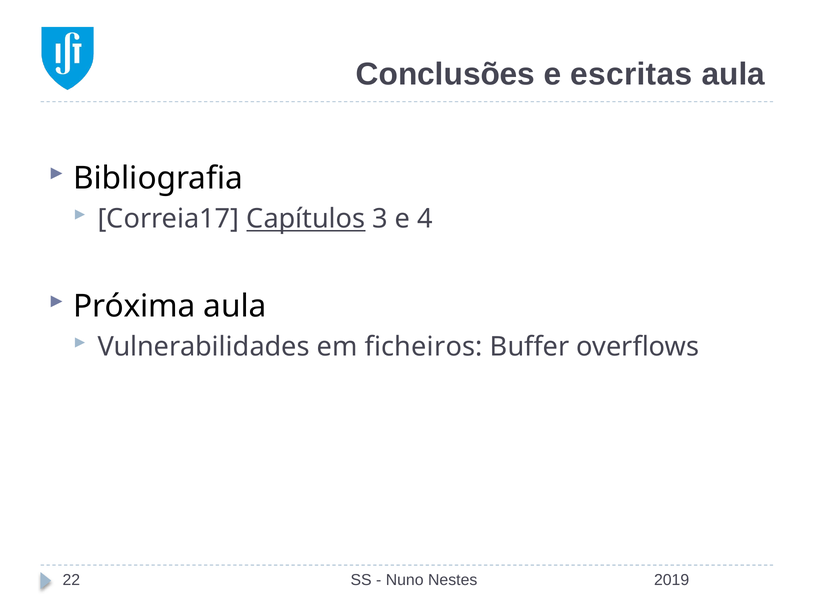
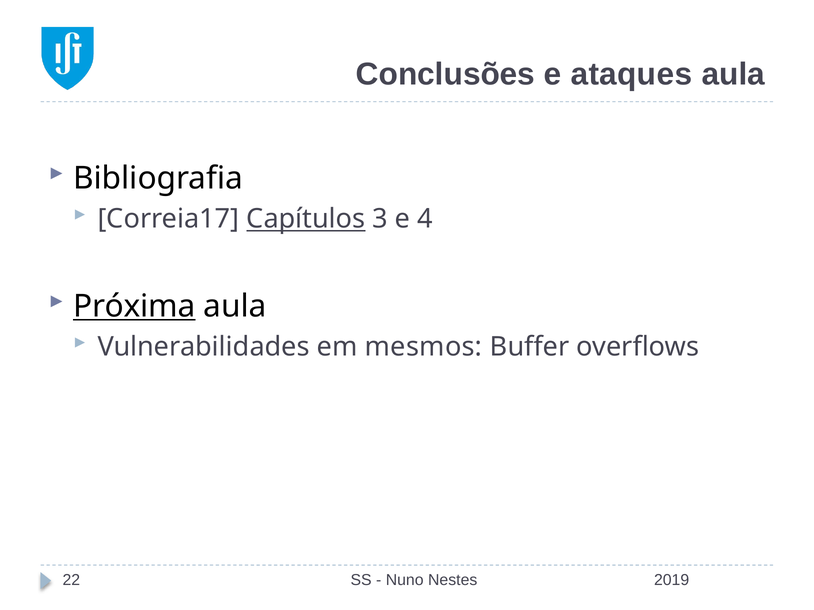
escritas: escritas -> ataques (631, 74)
Próxima underline: none -> present (134, 306)
ficheiros: ficheiros -> mesmos (424, 347)
